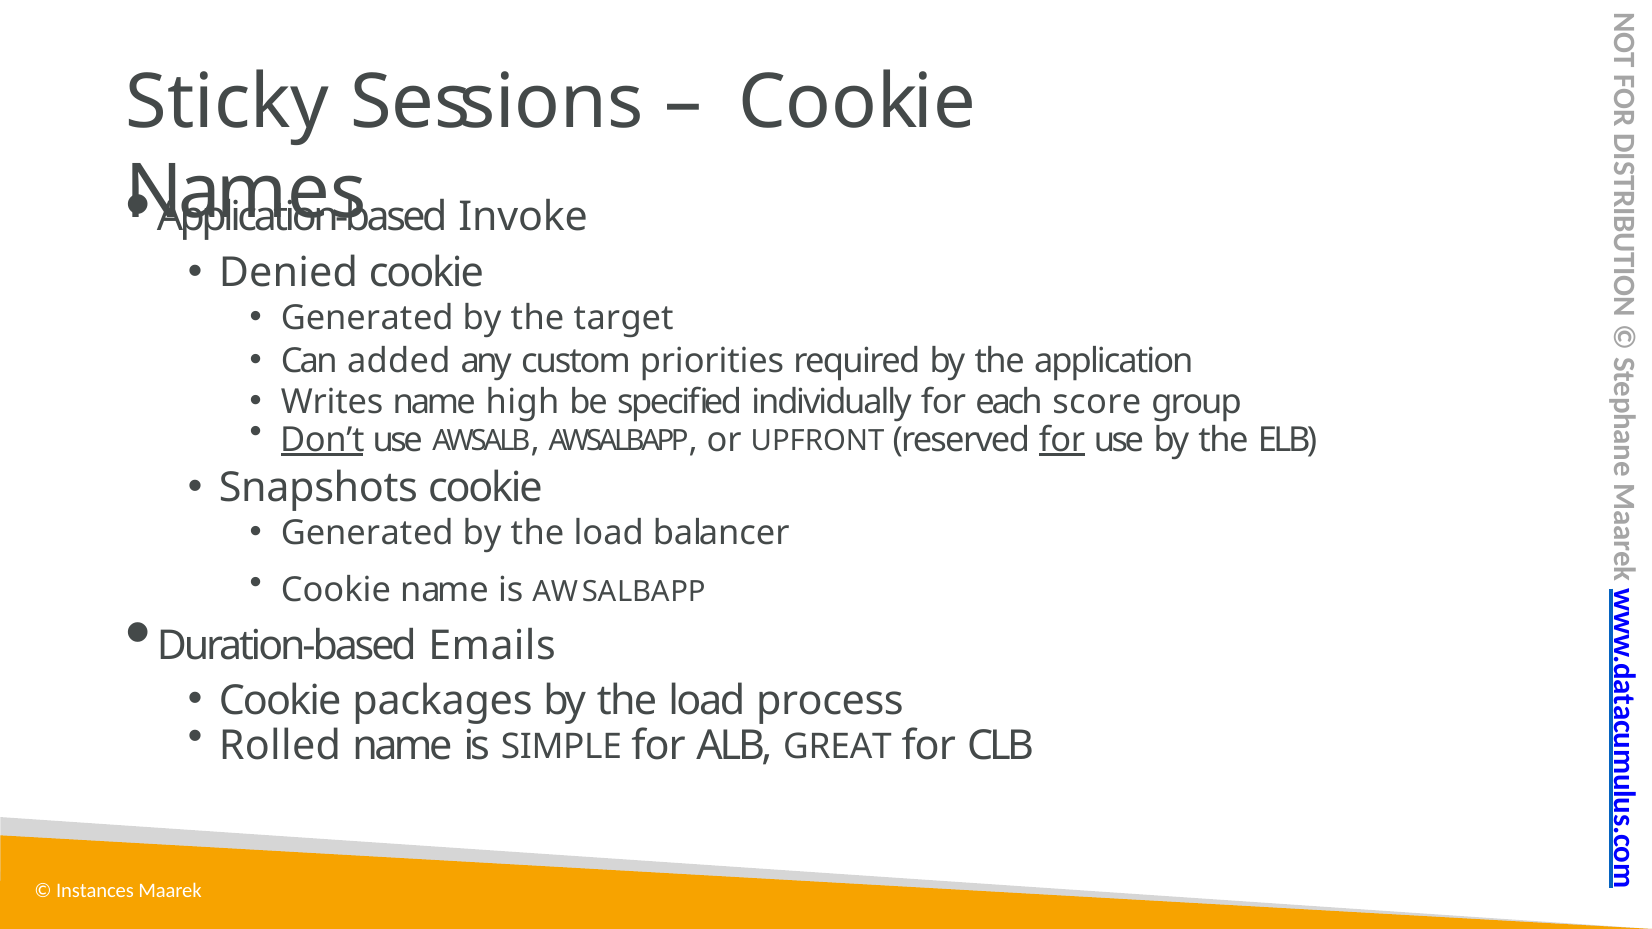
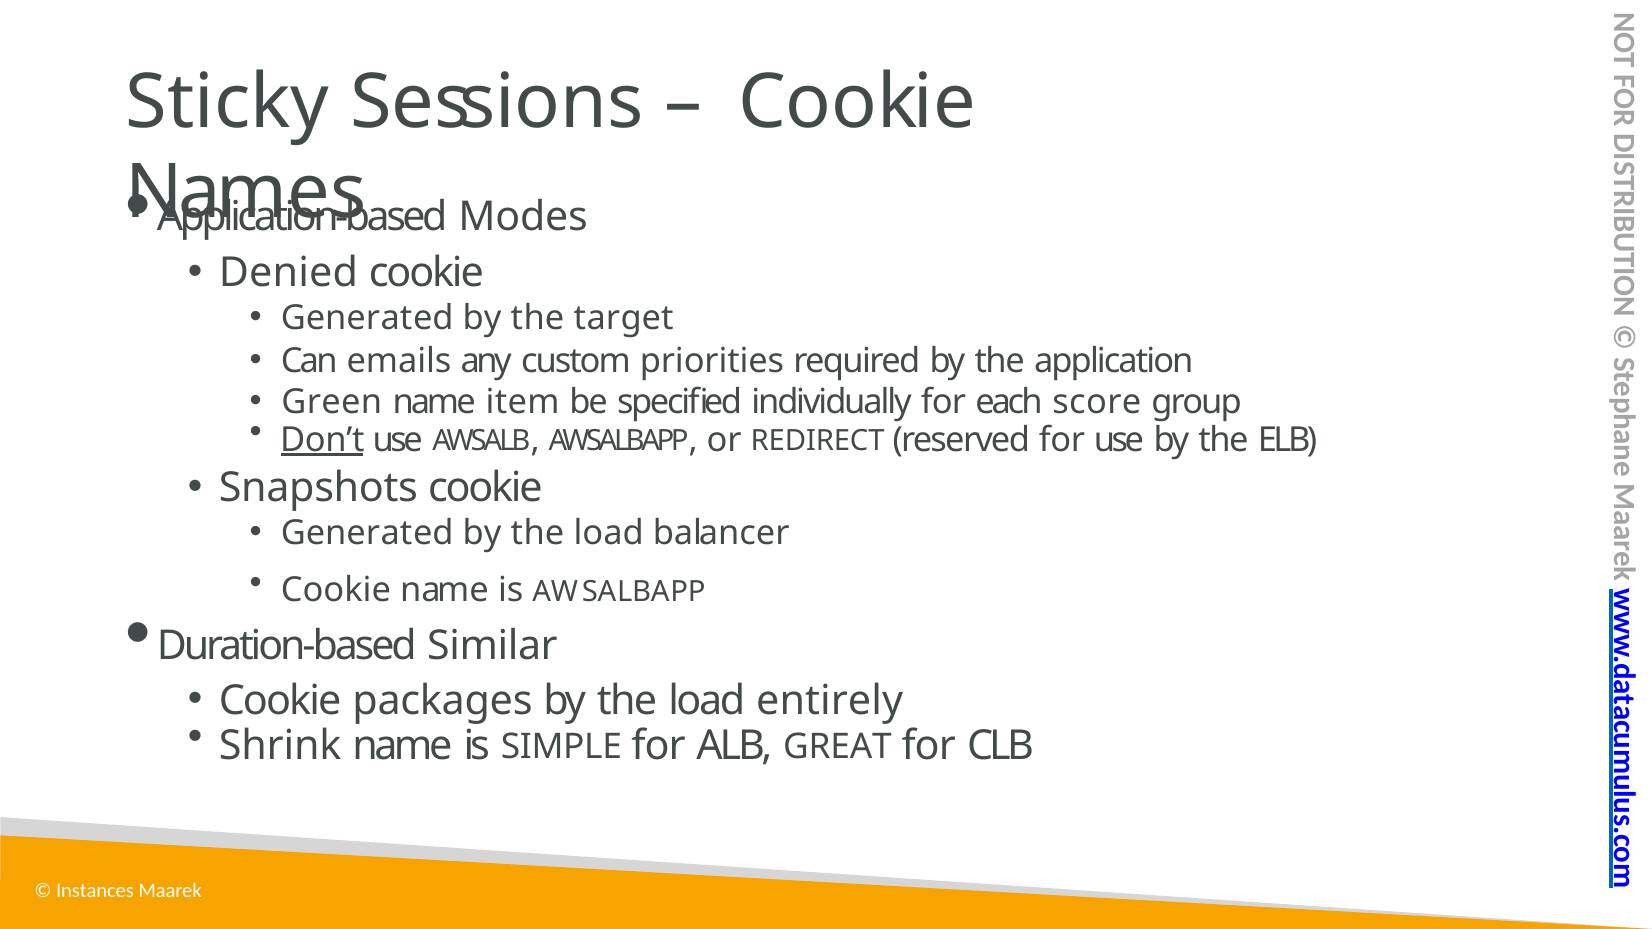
Invoke: Invoke -> Modes (523, 217)
added: added -> emails (399, 361)
Writes: Writes -> Green (332, 402)
high: high -> item (523, 402)
UPFRONT: UPFRONT -> REDIRECT (818, 441)
for underline: present -> none (1062, 440)
Emails: Emails -> Similar (492, 646)
process: process -> entirely (830, 701)
Rolled: Rolled -> Shrink (280, 746)
